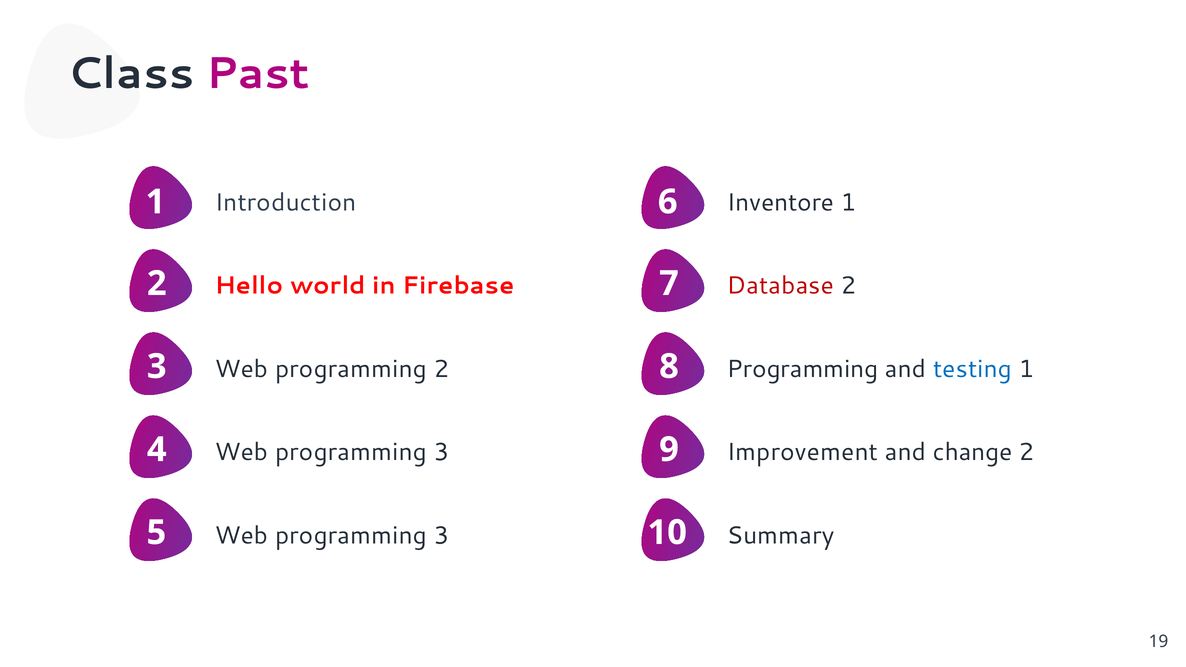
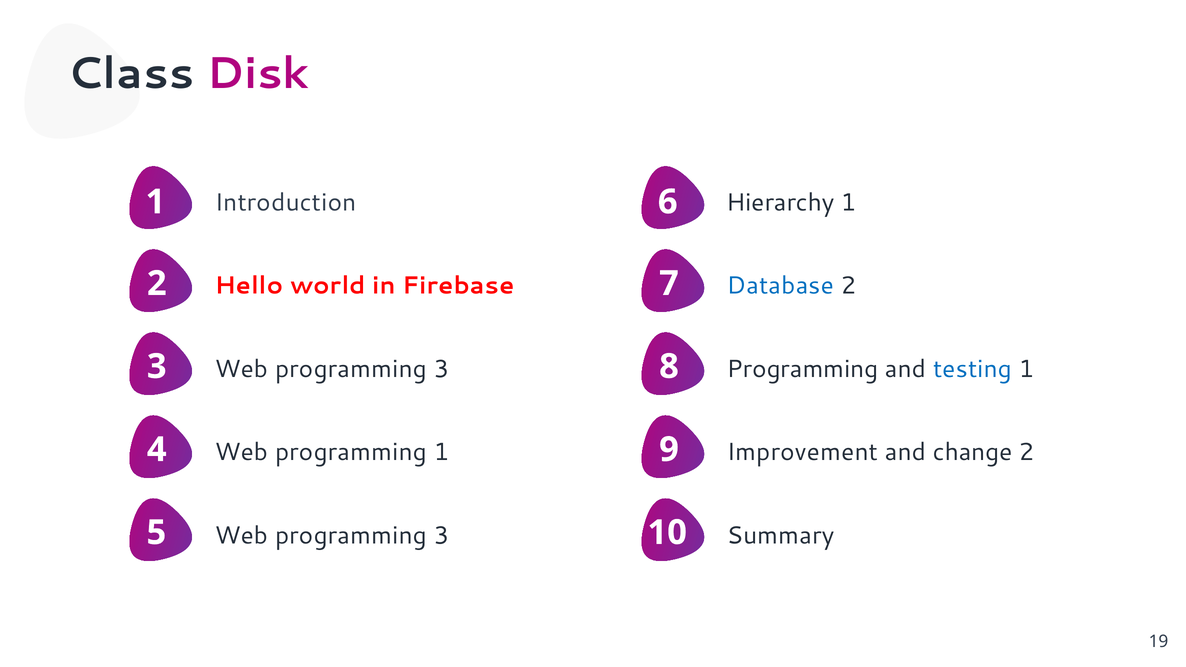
Past: Past -> Disk (258, 74)
Inventore: Inventore -> Hierarchy (781, 203)
Database colour: red -> blue (780, 286)
2: 2 -> 3 (442, 369)
3: 3 -> 1 (442, 452)
